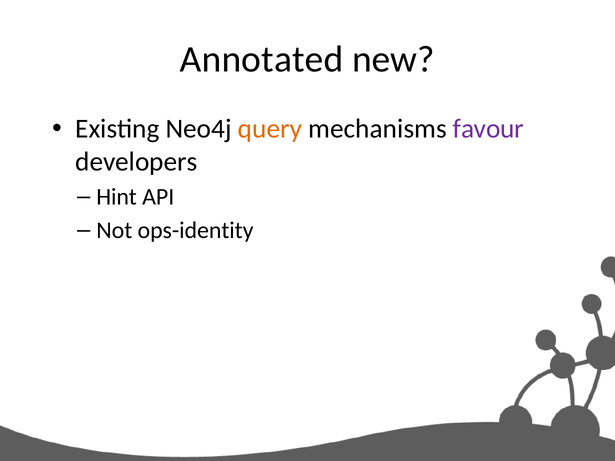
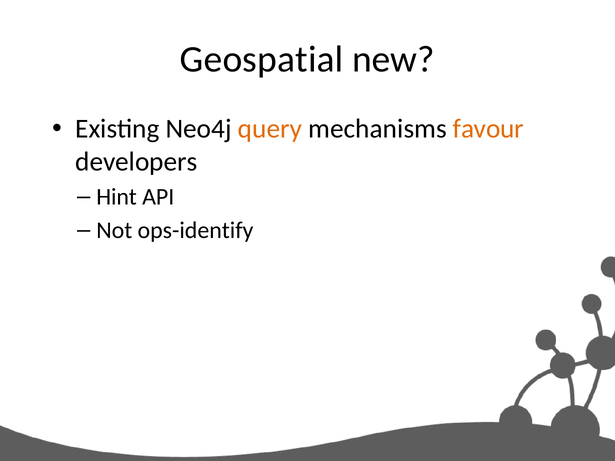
Annotated: Annotated -> Geospatial (262, 60)
favour colour: purple -> orange (488, 129)
ops-identity: ops-identity -> ops-identify (196, 231)
